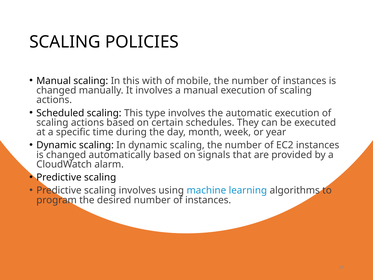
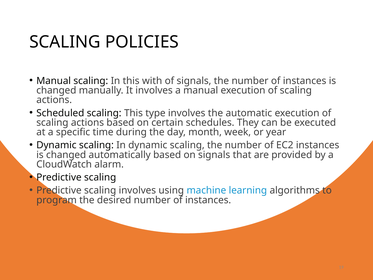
of mobile: mobile -> signals (194, 81)
